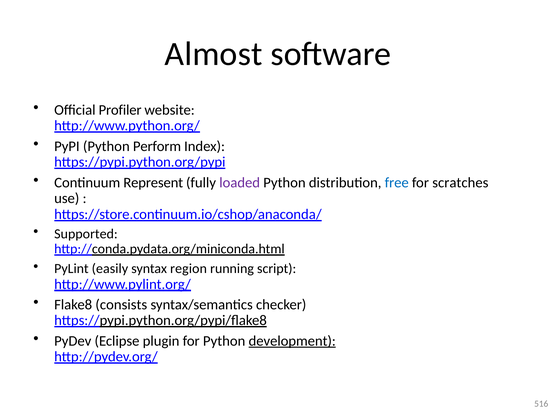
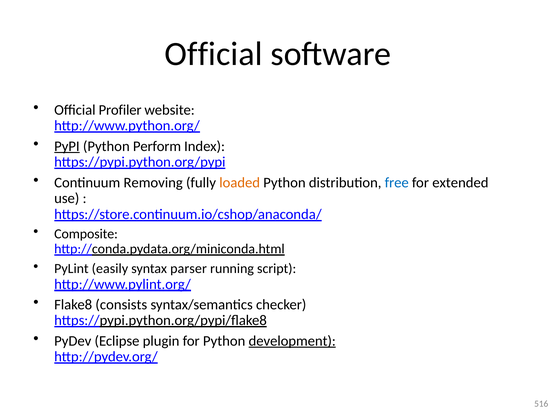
Almost: Almost -> Official (214, 54)
PyPI underline: none -> present (67, 146)
Represent: Represent -> Removing (153, 183)
loaded colour: purple -> orange (240, 183)
scratches: scratches -> extended (460, 183)
Supported: Supported -> Composite (86, 234)
region: region -> parser (189, 269)
